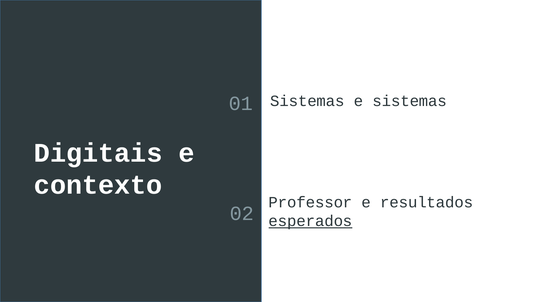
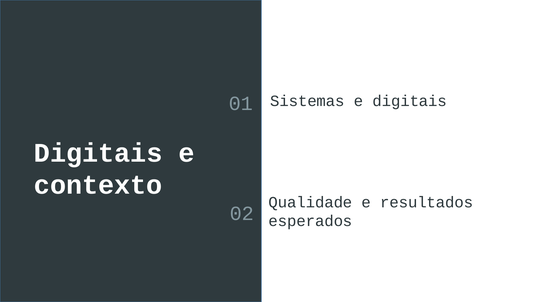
e sistemas: sistemas -> digitais (410, 101)
Professor: Professor -> Qualidade (310, 202)
esperados underline: present -> none (310, 221)
